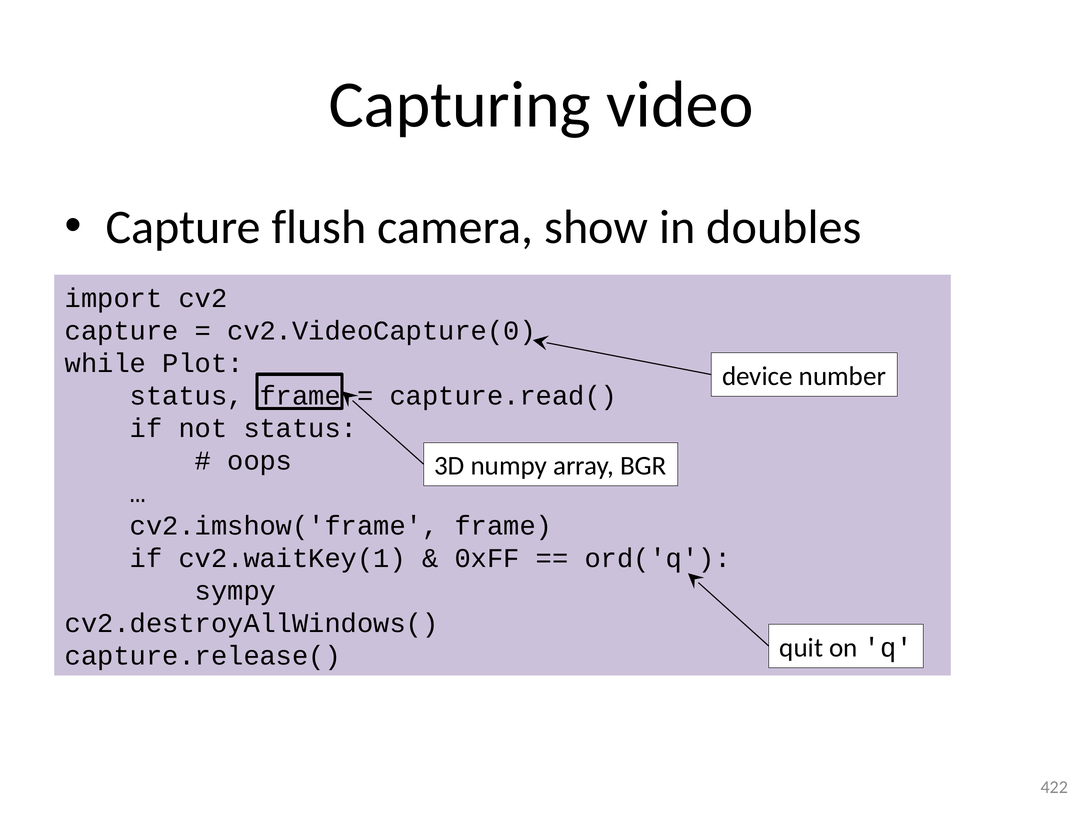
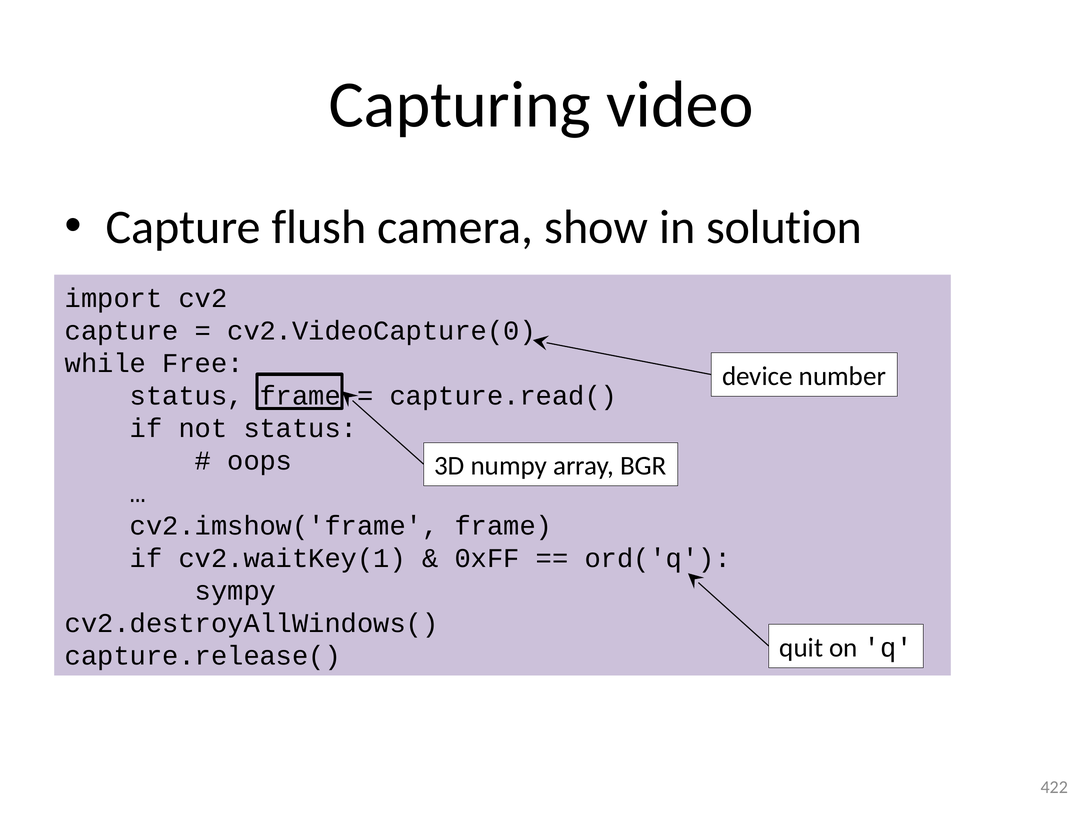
doubles: doubles -> solution (784, 227)
Plot: Plot -> Free (203, 363)
